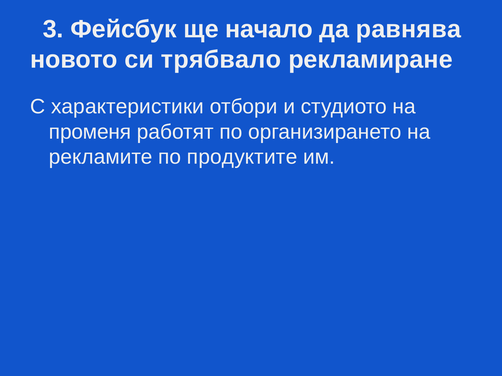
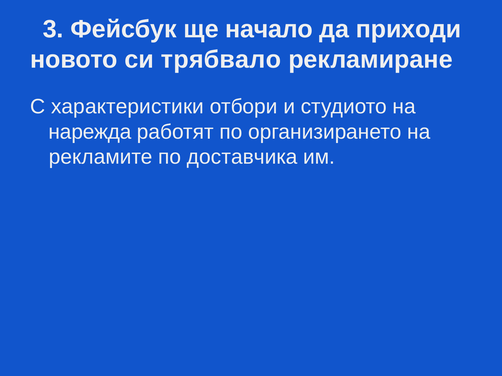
равнява: равнява -> приходи (409, 29)
променя: променя -> нарежда (90, 132)
продуктите: продуктите -> доставчика (242, 157)
